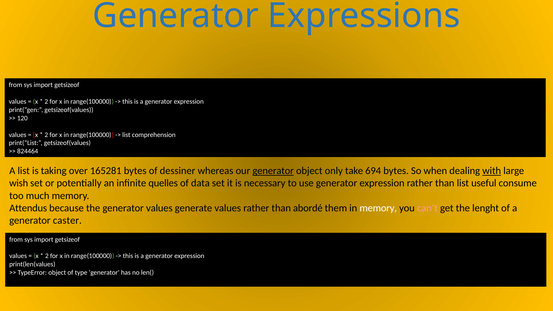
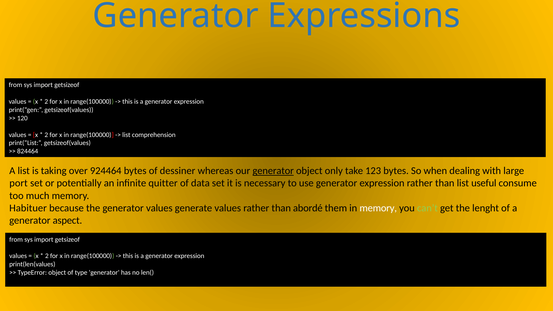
165281: 165281 -> 924464 (106, 171)
694: 694 -> 123 (373, 171)
with underline: present -> none (492, 171)
wish: wish -> port (19, 183)
quelles: quelles -> quitter (163, 183)
Attendus: Attendus -> Habituer (28, 208)
can’t colour: pink -> light green (427, 208)
caster: caster -> aspect (67, 221)
